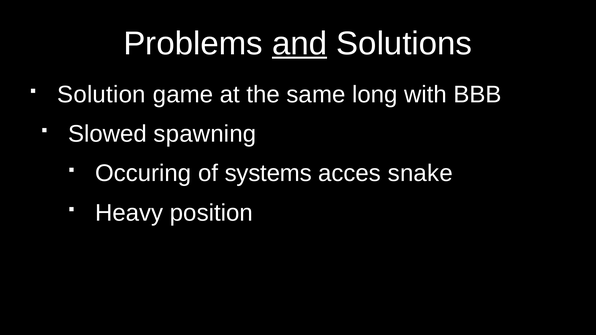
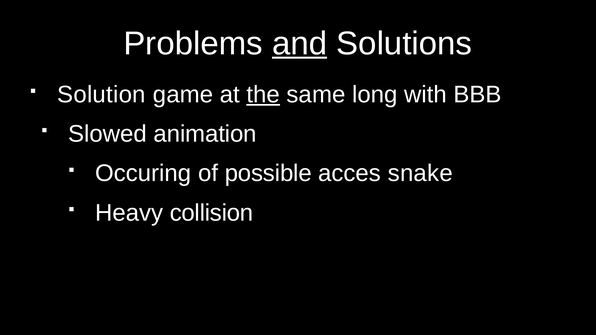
the underline: none -> present (263, 95)
spawning: spawning -> animation (205, 134)
systems: systems -> possible (268, 173)
position: position -> collision (212, 213)
